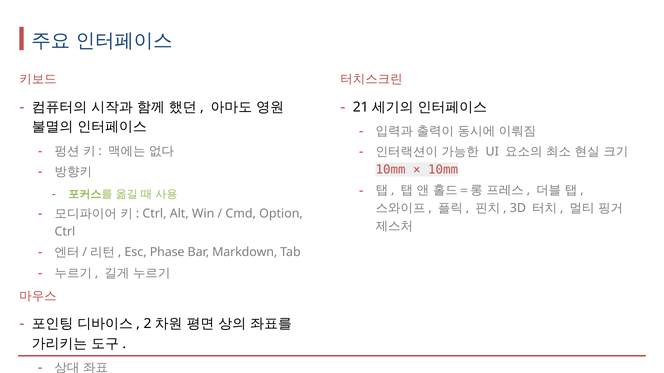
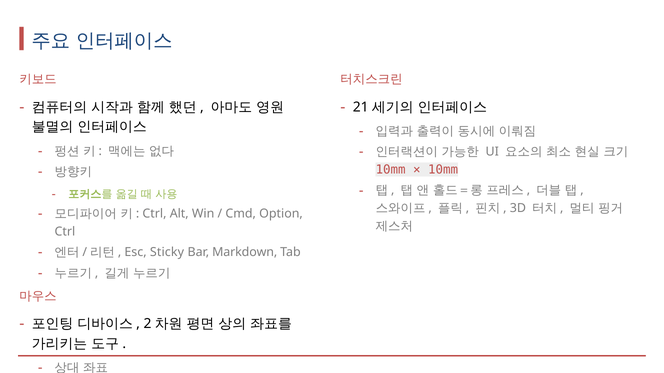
Phase: Phase -> Sticky (167, 253)
